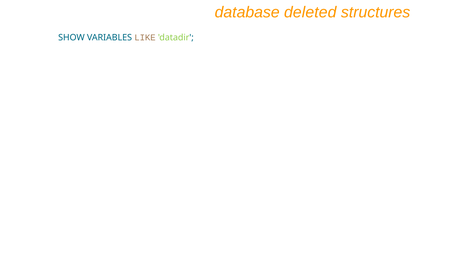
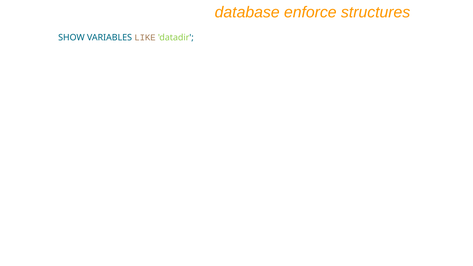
deleted: deleted -> enforce (310, 12)
